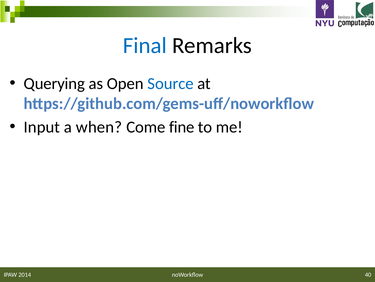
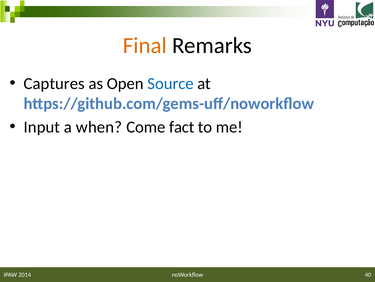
Final colour: blue -> orange (145, 46)
Querying: Querying -> Captures (54, 83)
fine: fine -> fact (182, 127)
